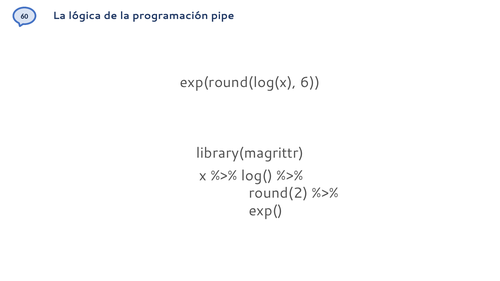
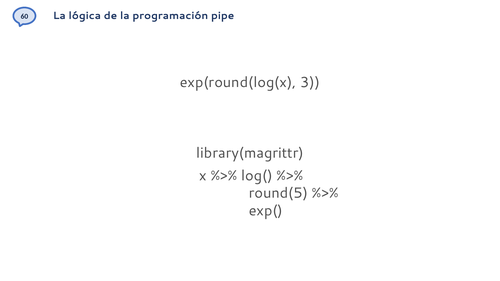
6: 6 -> 3 (310, 82)
round(2: round(2 -> round(5 (278, 193)
